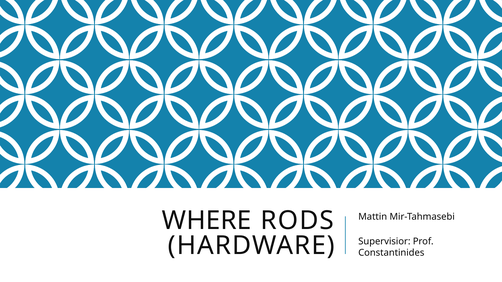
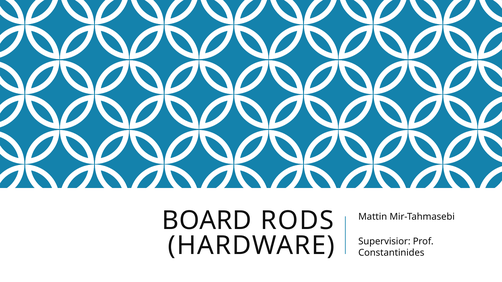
WHERE: WHERE -> BOARD (207, 221)
